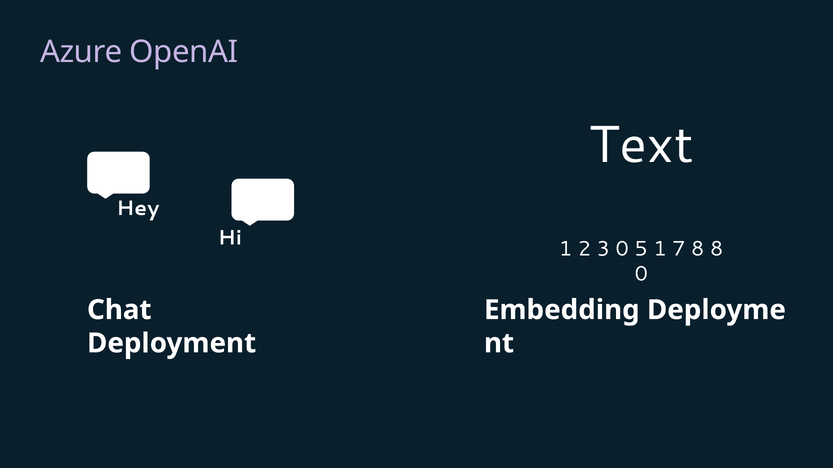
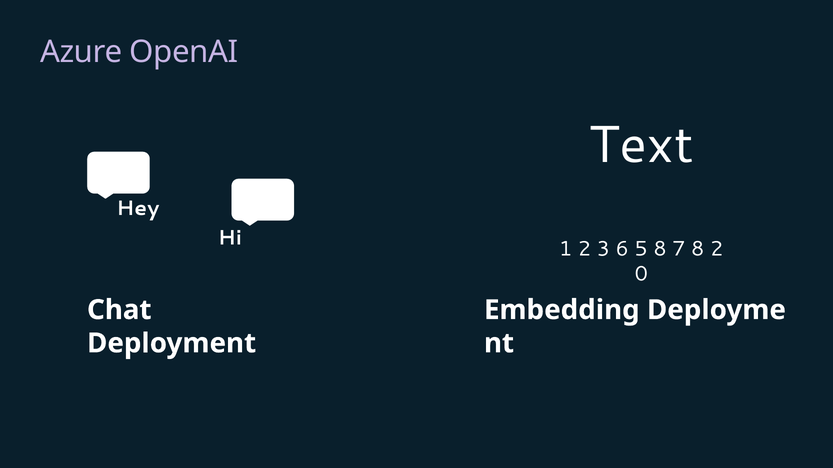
3 0: 0 -> 6 (622, 249)
5 1: 1 -> 8 (660, 249)
8 8: 8 -> 2 (717, 249)
